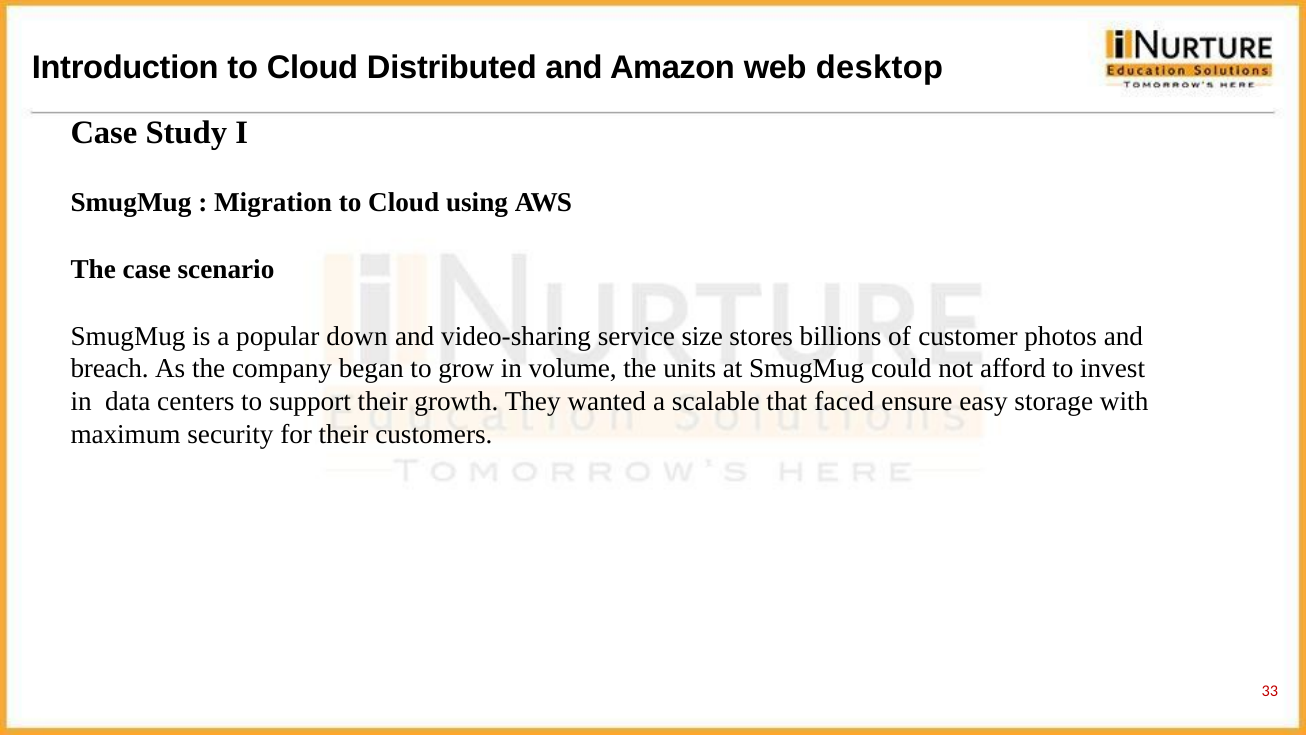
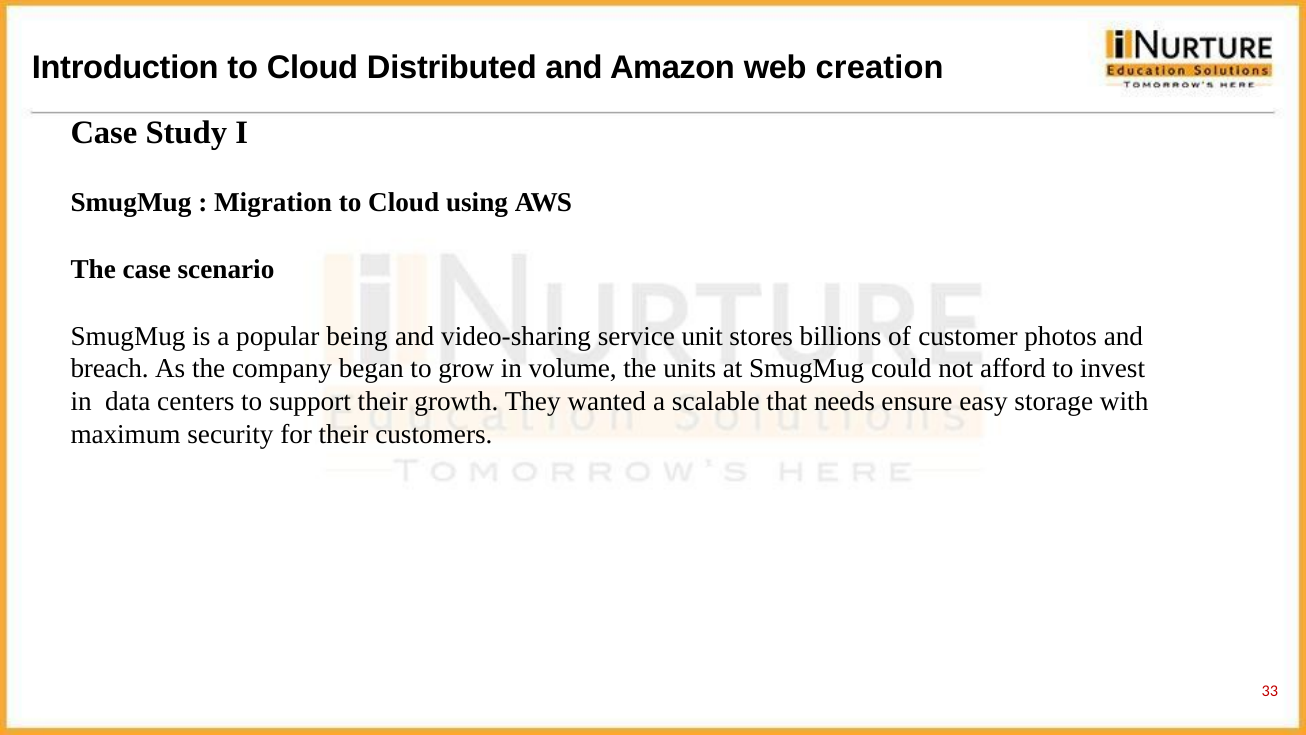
desktop: desktop -> creation (880, 68)
down: down -> being (357, 336)
size: size -> unit (702, 336)
faced: faced -> needs (845, 401)
